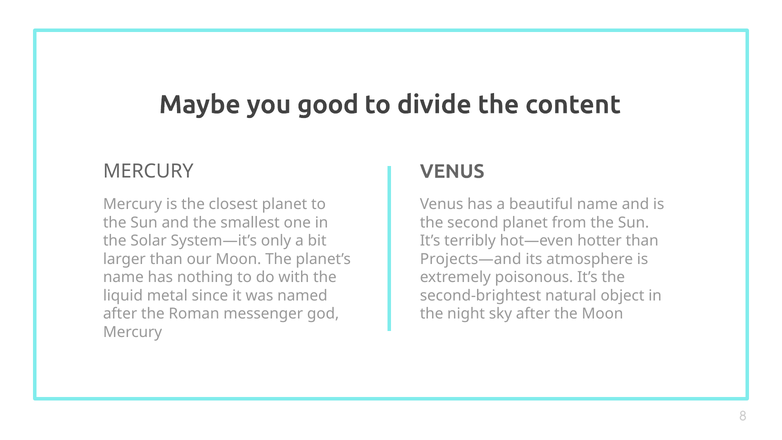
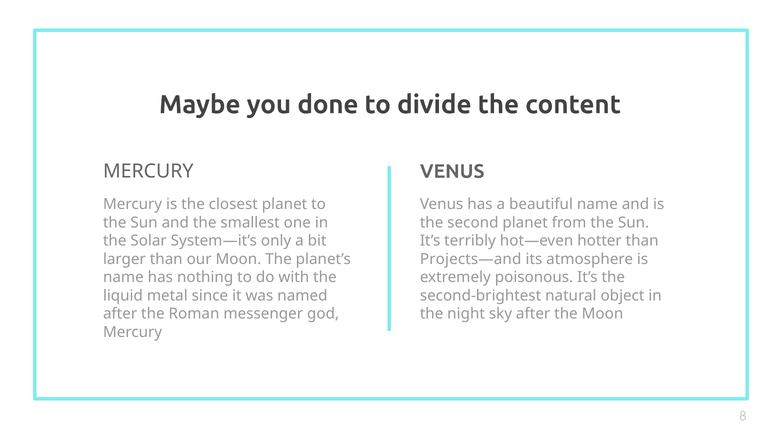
good: good -> done (328, 105)
